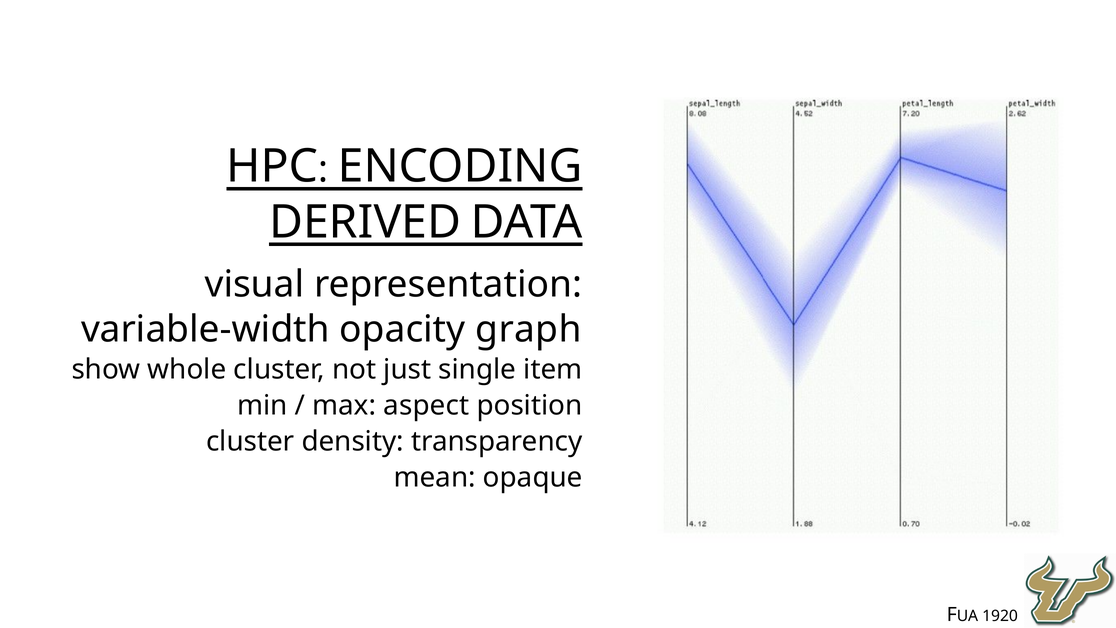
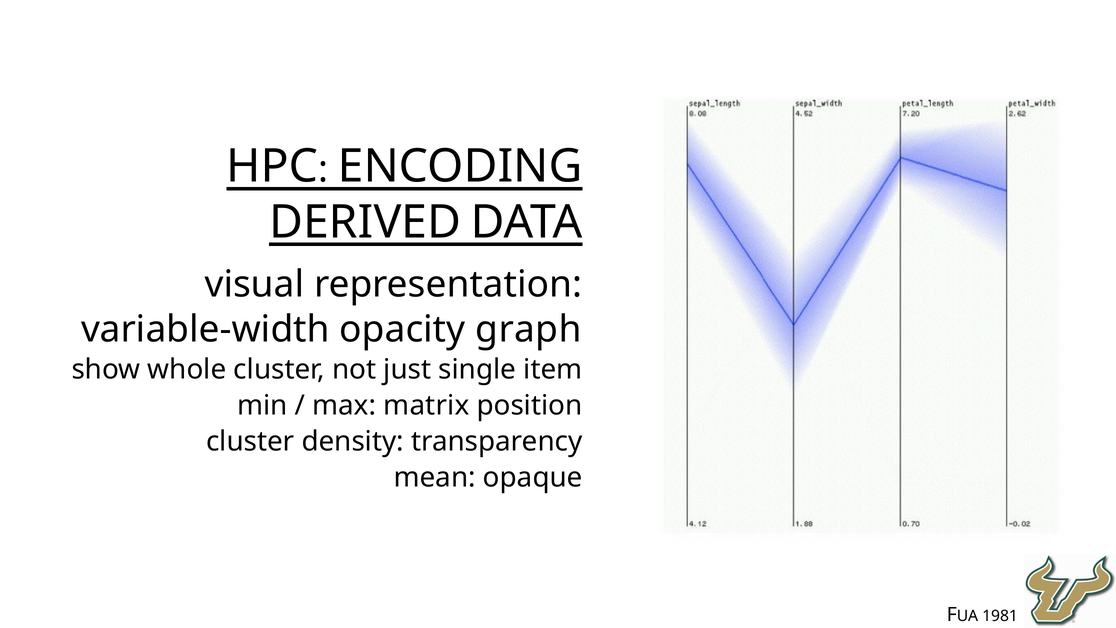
aspect: aspect -> matrix (426, 405)
1920: 1920 -> 1981 (1000, 616)
